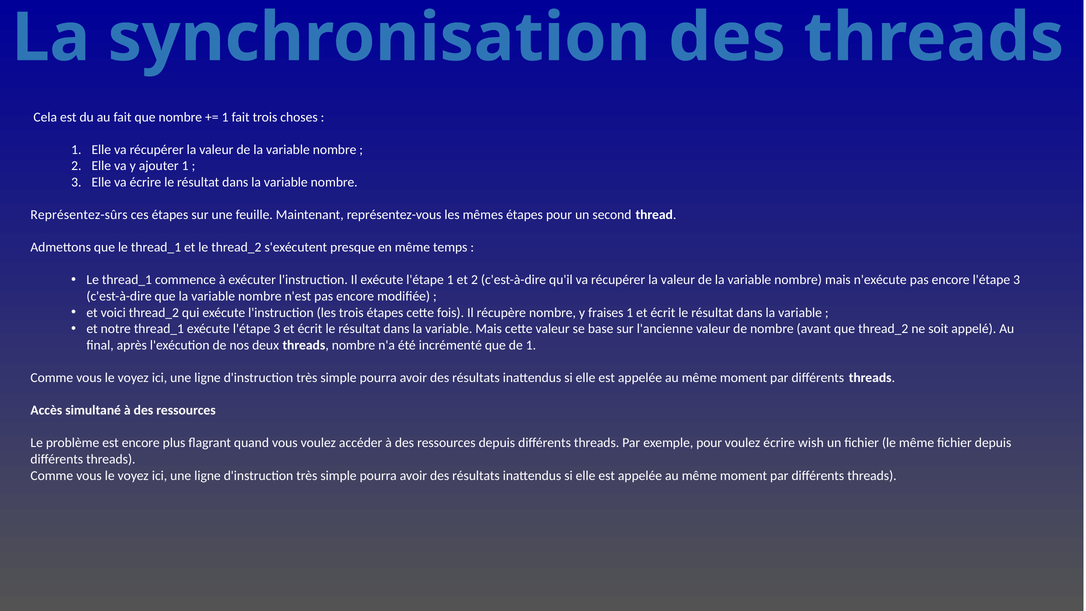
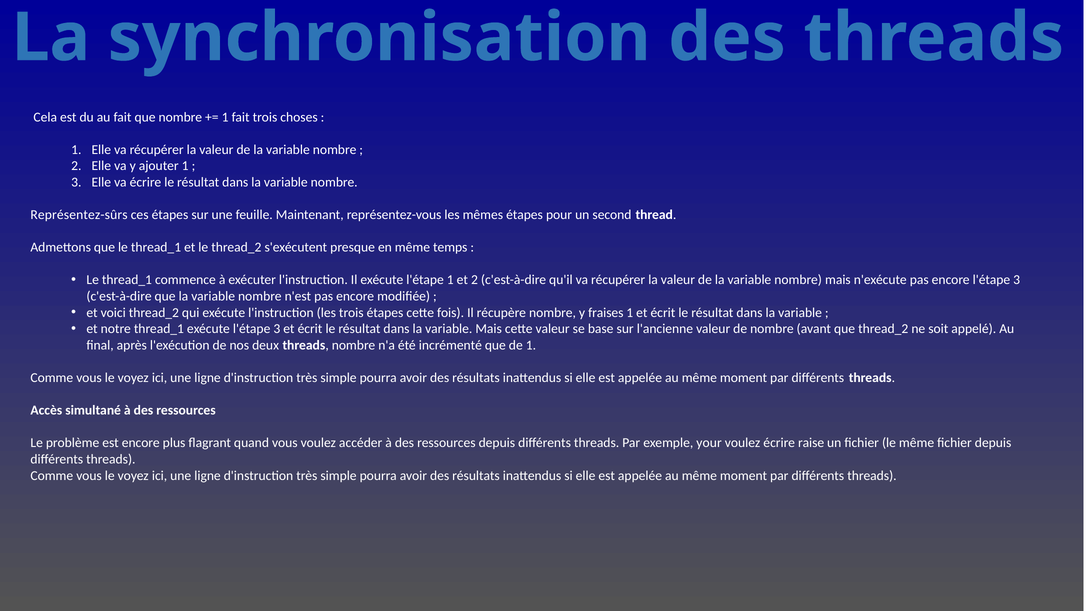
exemple pour: pour -> your (709, 443)
wish: wish -> raise (811, 443)
